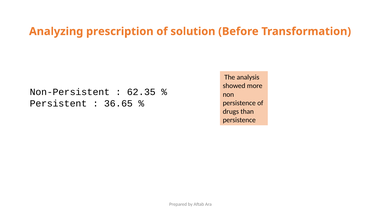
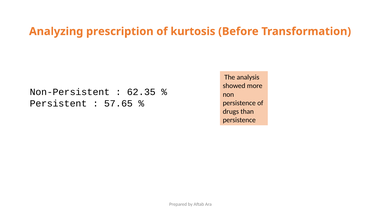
solution: solution -> kurtosis (193, 31)
36.65: 36.65 -> 57.65 (118, 104)
